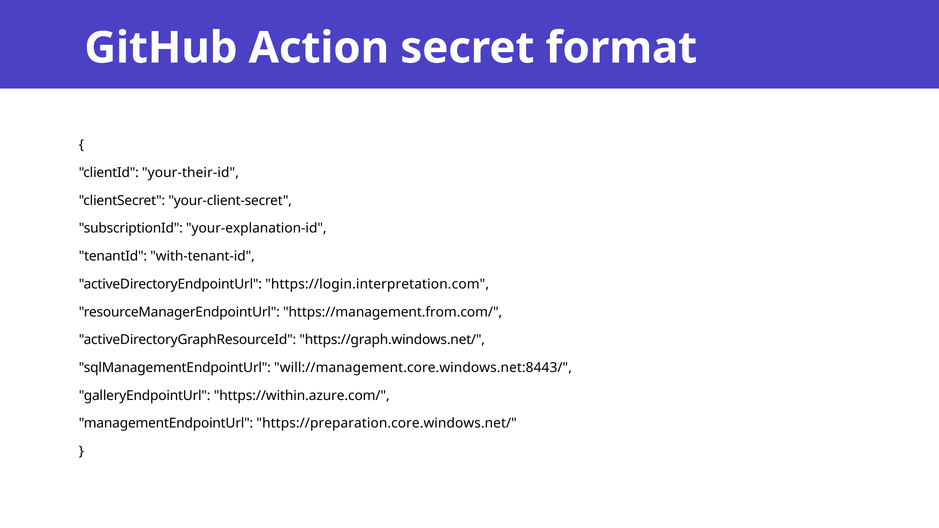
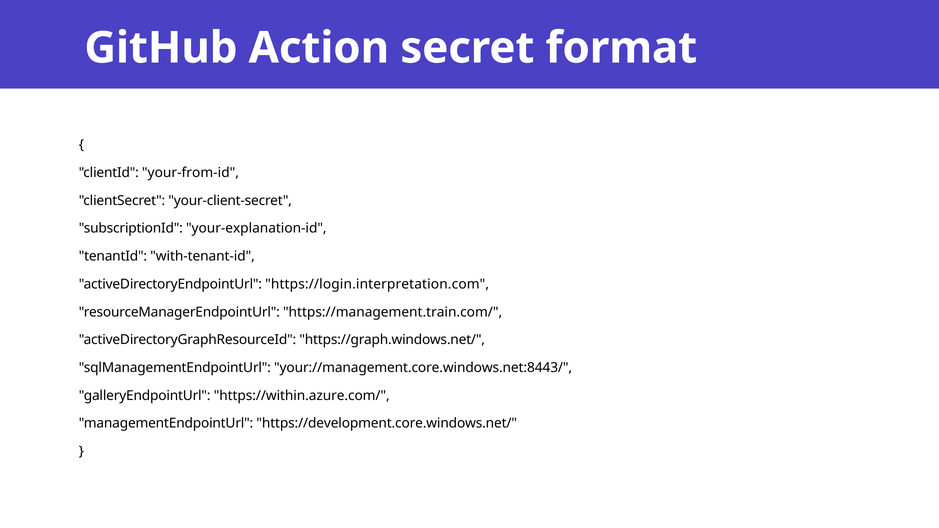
your-their-id: your-their-id -> your-from-id (191, 173)
https://management.from.com/: https://management.from.com/ -> https://management.train.com/ (393, 312)
will://management.core.windows.net:8443/: will://management.core.windows.net:8443/ -> your://management.core.windows.net:8443/ (423, 368)
https://preparation.core.windows.net/: https://preparation.core.windows.net/ -> https://development.core.windows.net/ (387, 424)
